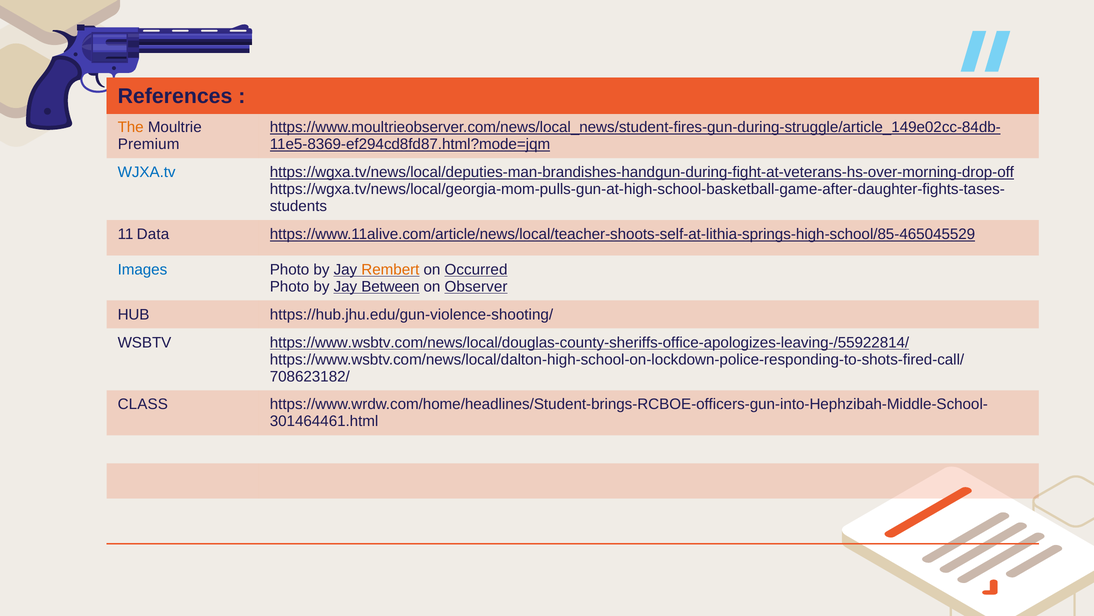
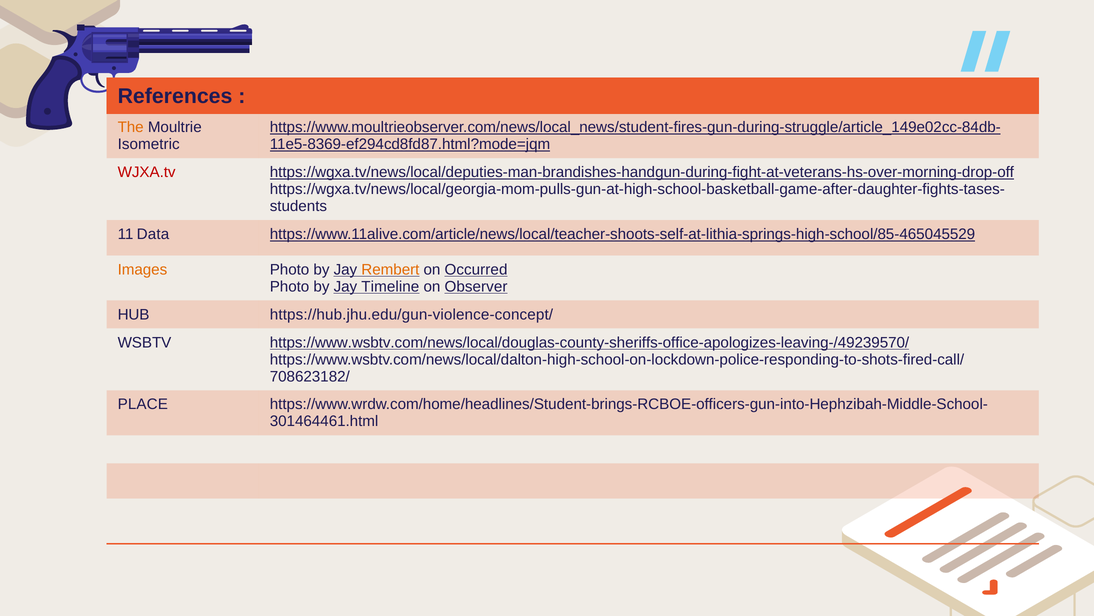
Premium: Premium -> Isometric (149, 144)
WJXA.tv colour: blue -> red (147, 172)
Images colour: blue -> orange (142, 269)
Between: Between -> Timeline (390, 286)
https://hub.jhu.edu/gun-violence-shooting/: https://hub.jhu.edu/gun-violence-shooting/ -> https://hub.jhu.edu/gun-violence-concept/ (411, 314)
https://www.wsbtv.com/news/local/douglas-county-sheriffs-office-apologizes-leaving-/55922814/: https://www.wsbtv.com/news/local/douglas-county-sheriffs-office-apologizes-leaving-/55922814/ -> https://www.wsbtv.com/news/local/douglas-county-sheriffs-office-apologizes-leaving-/49239570/ (589, 342)
CLASS: CLASS -> PLACE (143, 404)
